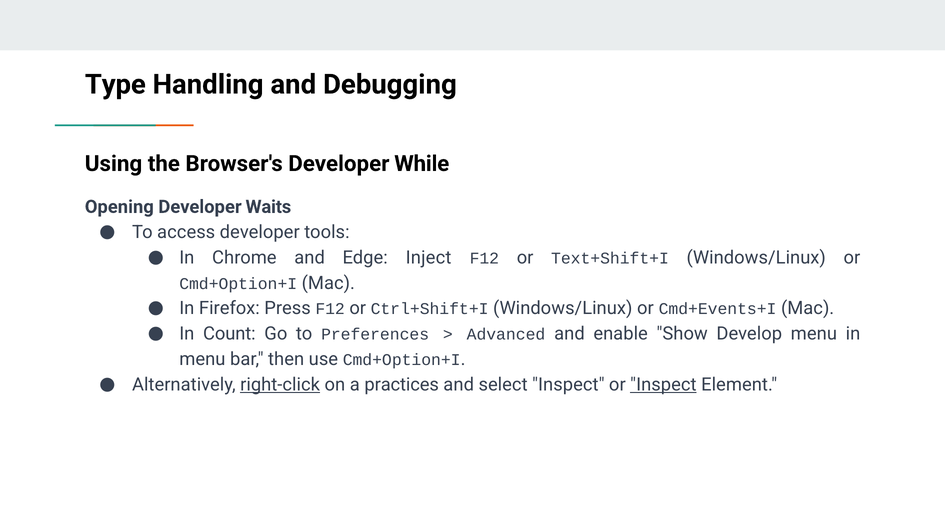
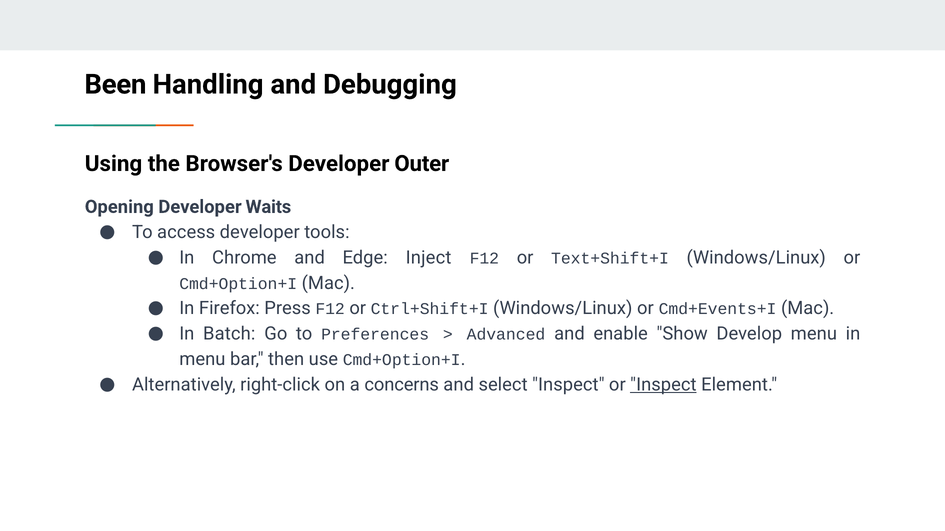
Type: Type -> Been (115, 85)
While: While -> Outer (422, 164)
Count: Count -> Batch (229, 334)
right-click underline: present -> none (280, 385)
practices: practices -> concerns (402, 385)
